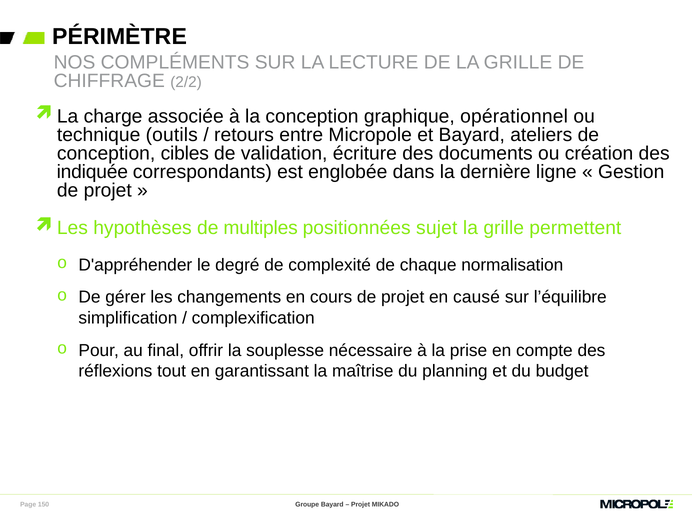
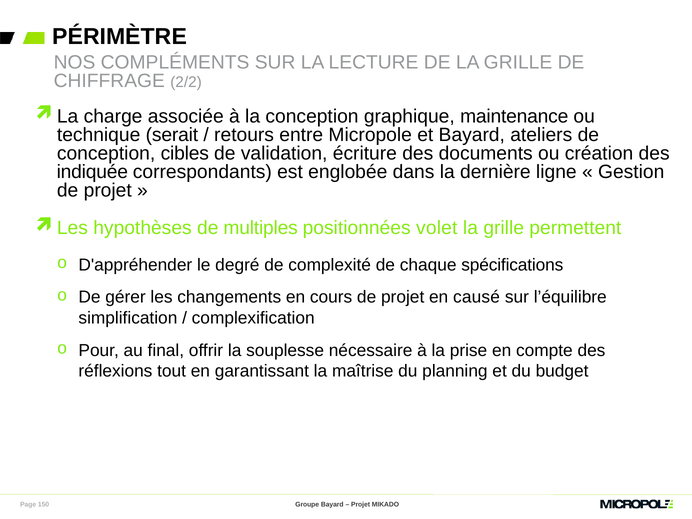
opérationnel: opérationnel -> maintenance (514, 116)
outils: outils -> serait (172, 135)
sujet: sujet -> volet (437, 228)
normalisation: normalisation -> spécifications (512, 265)
